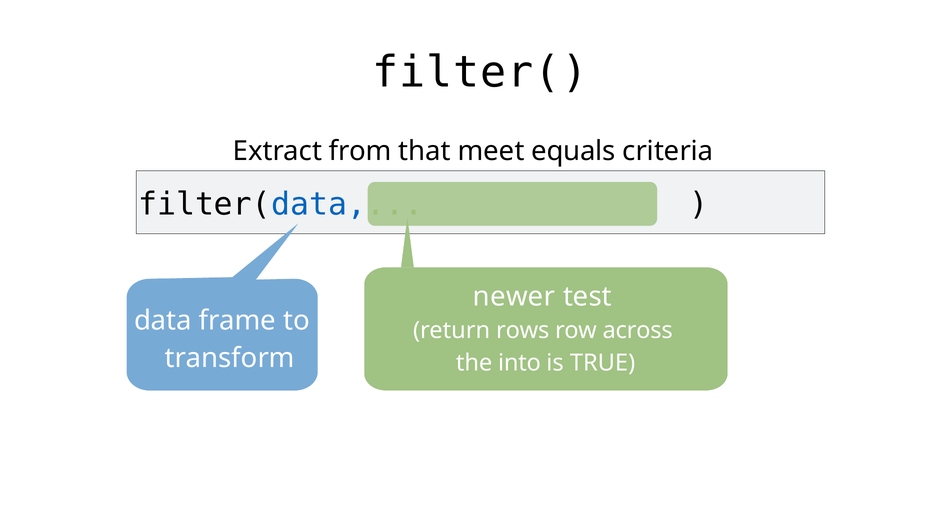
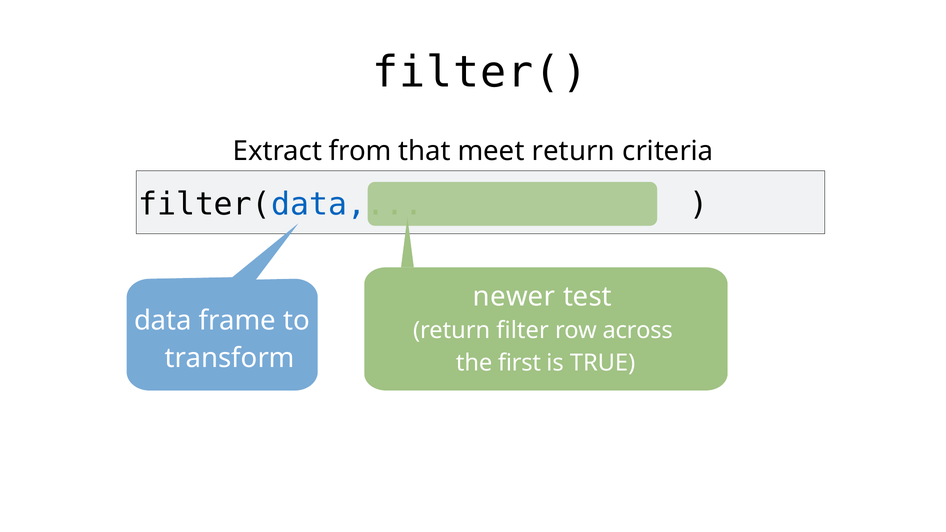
meet equals: equals -> return (573, 151)
rows: rows -> filter (523, 331)
into: into -> first (519, 363)
